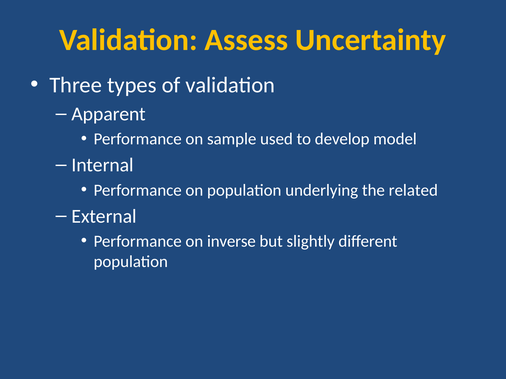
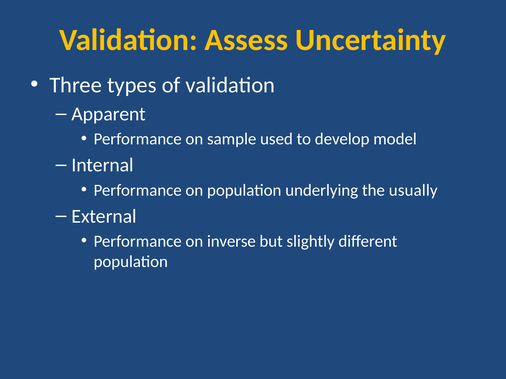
related: related -> usually (413, 190)
